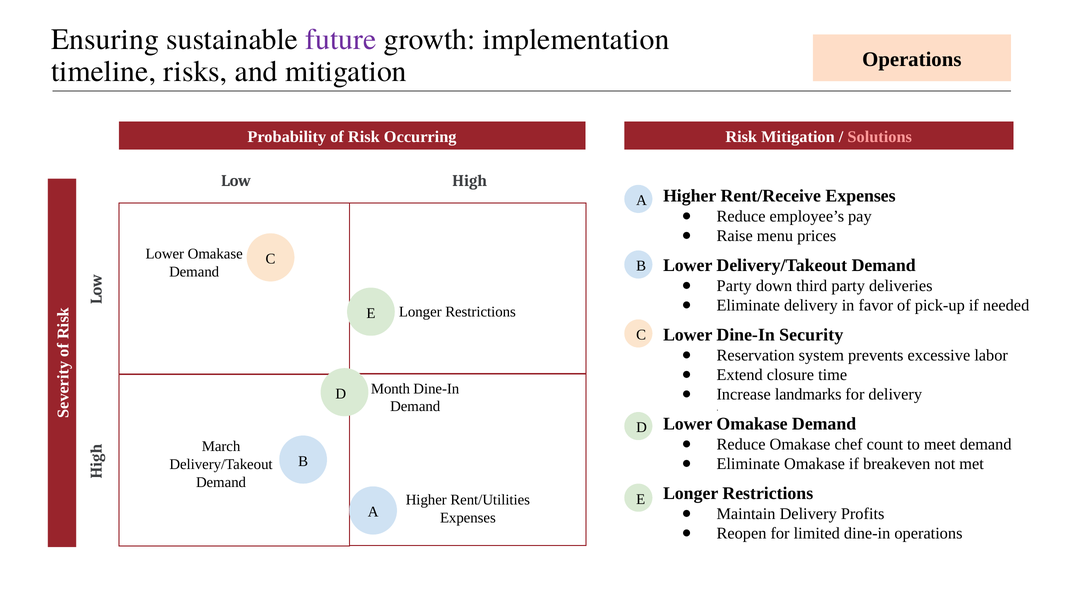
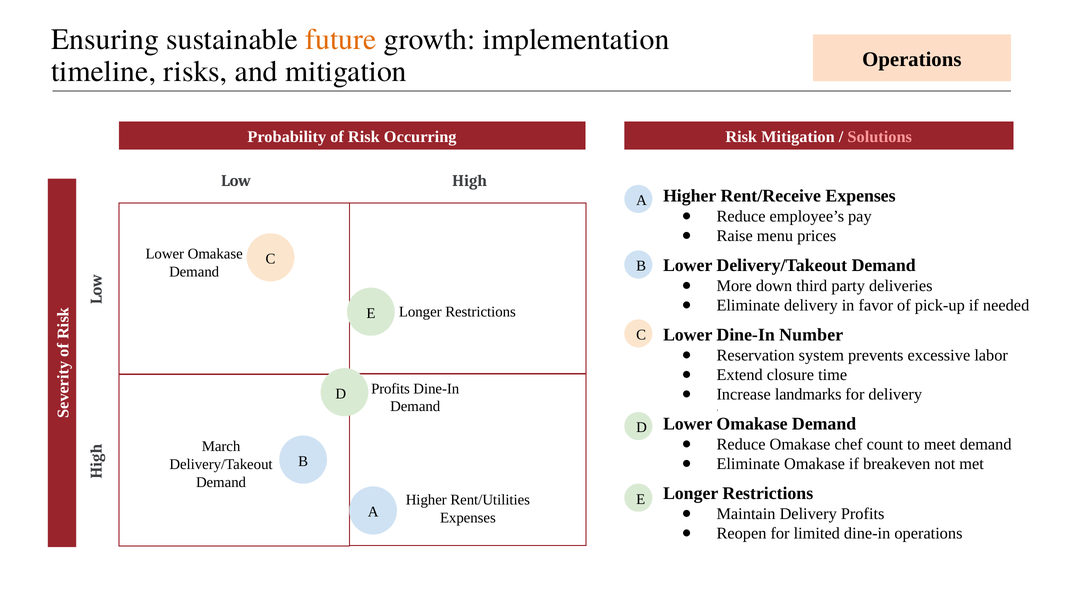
future colour: purple -> orange (341, 40)
Party: Party -> More (734, 286)
Security: Security -> Number (811, 335)
Month: Month -> Profits (390, 388)
